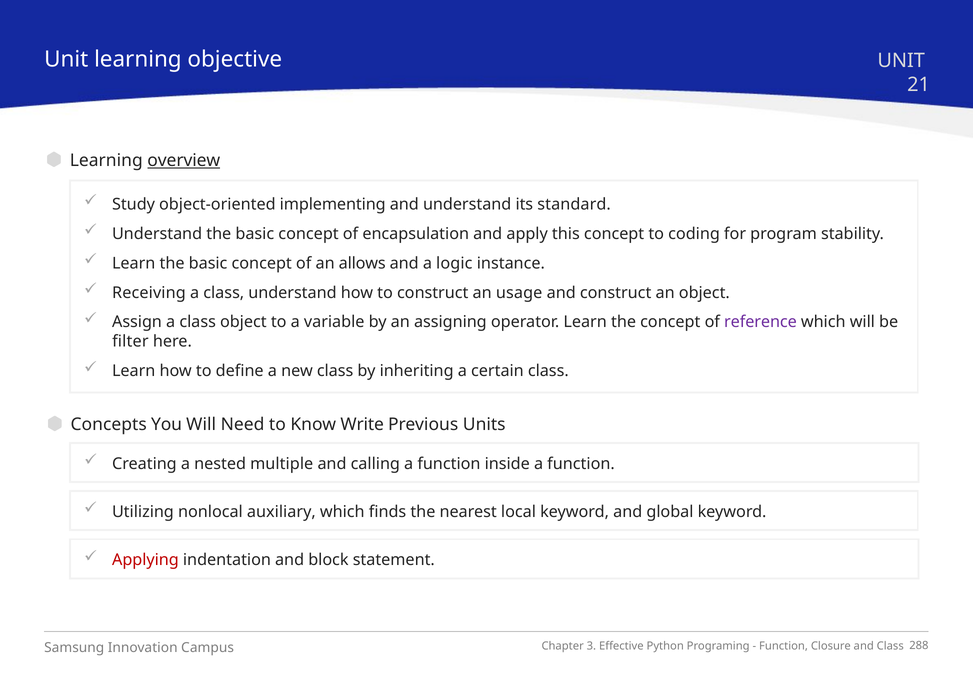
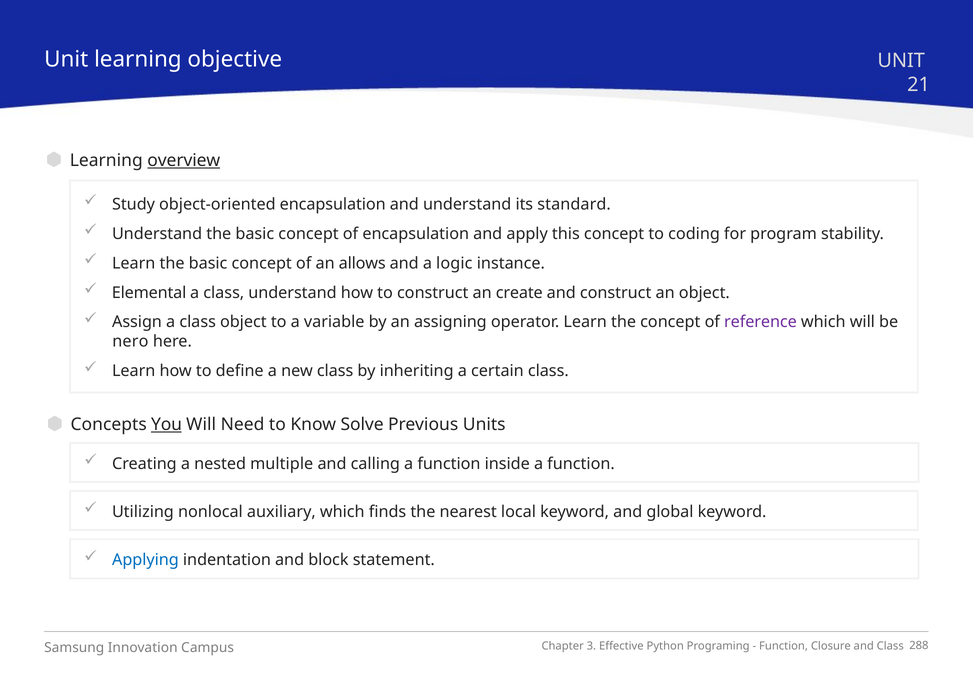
object-oriented implementing: implementing -> encapsulation (333, 204)
Receiving: Receiving -> Elemental (149, 292)
usage: usage -> create (519, 292)
filter: filter -> nero (130, 341)
You underline: none -> present (167, 424)
Write: Write -> Solve (362, 424)
Applying colour: red -> blue (145, 560)
